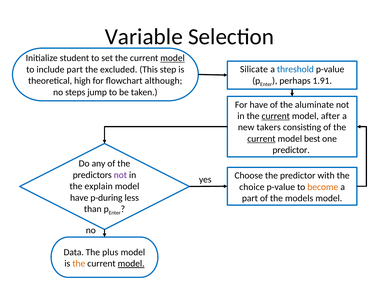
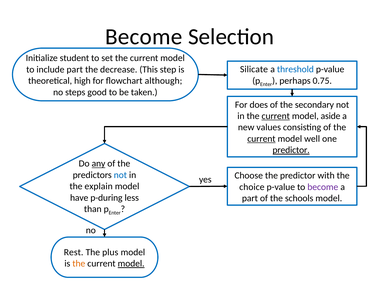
Variable: Variable -> Become (144, 37)
model underline: present -> none (173, 58)
excluded: excluded -> decrease (119, 70)
1.91: 1.91 -> 0.75 (322, 81)
jump: jump -> good (97, 92)
For have: have -> does (259, 105)
aluminate: aluminate -> secondary (314, 105)
after: after -> aside (331, 116)
takers: takers -> values (269, 127)
best: best -> well (312, 139)
predictor underline: none -> present (291, 150)
any underline: none -> present (98, 164)
not colour: purple -> blue (120, 175)
become colour: orange -> purple (323, 187)
models: models -> schools (299, 198)
Data: Data -> Rest (74, 252)
